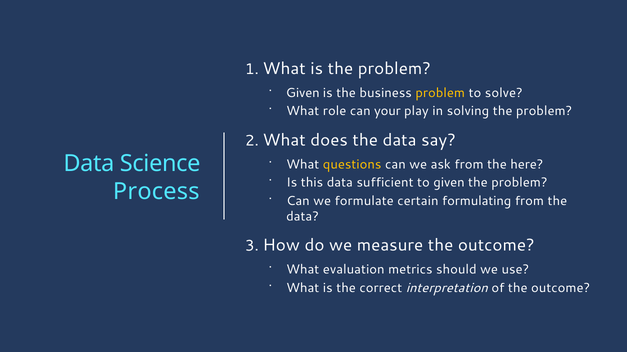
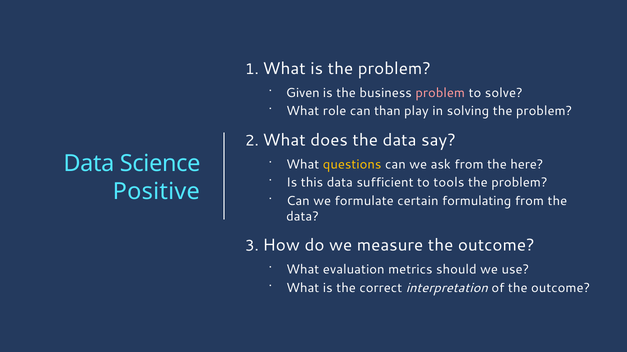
problem colour: yellow -> pink (440, 93)
your: your -> than (387, 111)
to given: given -> tools (449, 183)
Process: Process -> Positive (156, 192)
